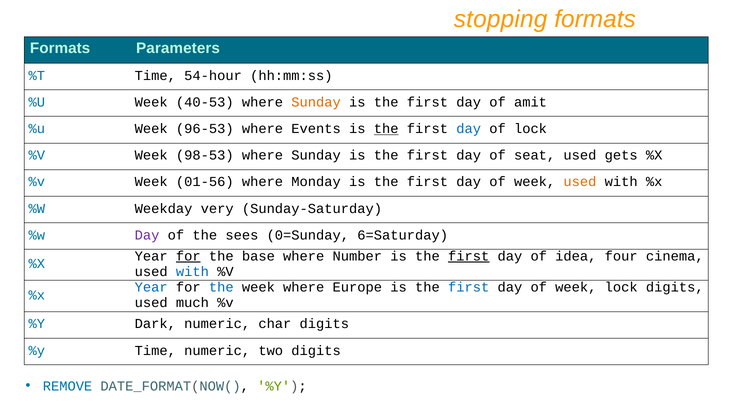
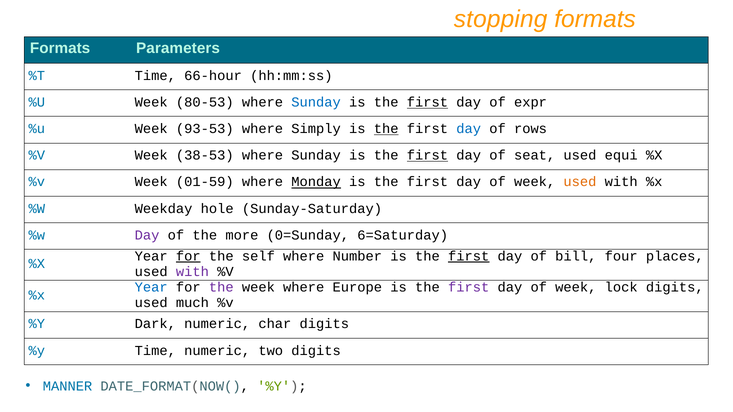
54-hour: 54-hour -> 66-hour (213, 76)
40-53: 40-53 -> 80-53 (205, 102)
Sunday colour: orange -> blue (316, 102)
first underline: none -> present (427, 102)
amit: amit -> expr (531, 102)
96-53: 96-53 -> 93-53 (205, 129)
Events: Events -> Simply (316, 129)
of lock: lock -> rows (531, 129)
98-53: 98-53 -> 38-53 (205, 156)
first underline: none -> present (427, 156)
gets: gets -> equi (621, 156)
01-56: 01-56 -> 01-59 (205, 182)
Monday underline: none -> present (316, 182)
very: very -> hole (217, 209)
sees: sees -> more (242, 235)
base: base -> self (258, 256)
idea: idea -> bill (576, 256)
cinema: cinema -> places (675, 256)
with colour: blue -> purple (192, 272)
the colour: blue -> purple (221, 288)
first colour: blue -> purple (469, 288)
REMOVE: REMOVE -> MANNER (68, 386)
